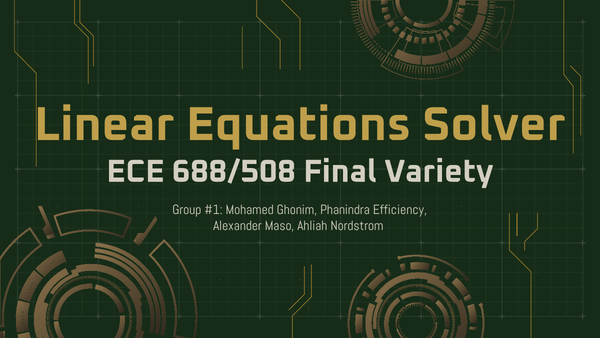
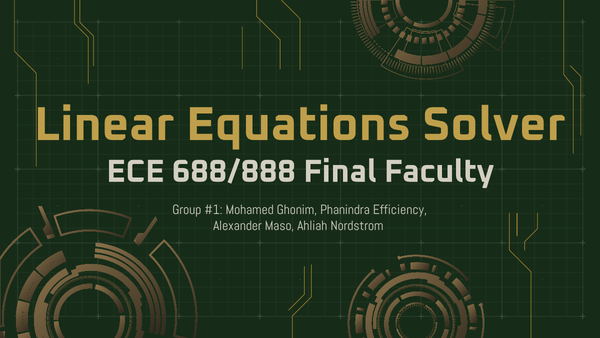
688/508: 688/508 -> 688/888 (234, 171)
Variety: Variety -> Faculty (439, 171)
